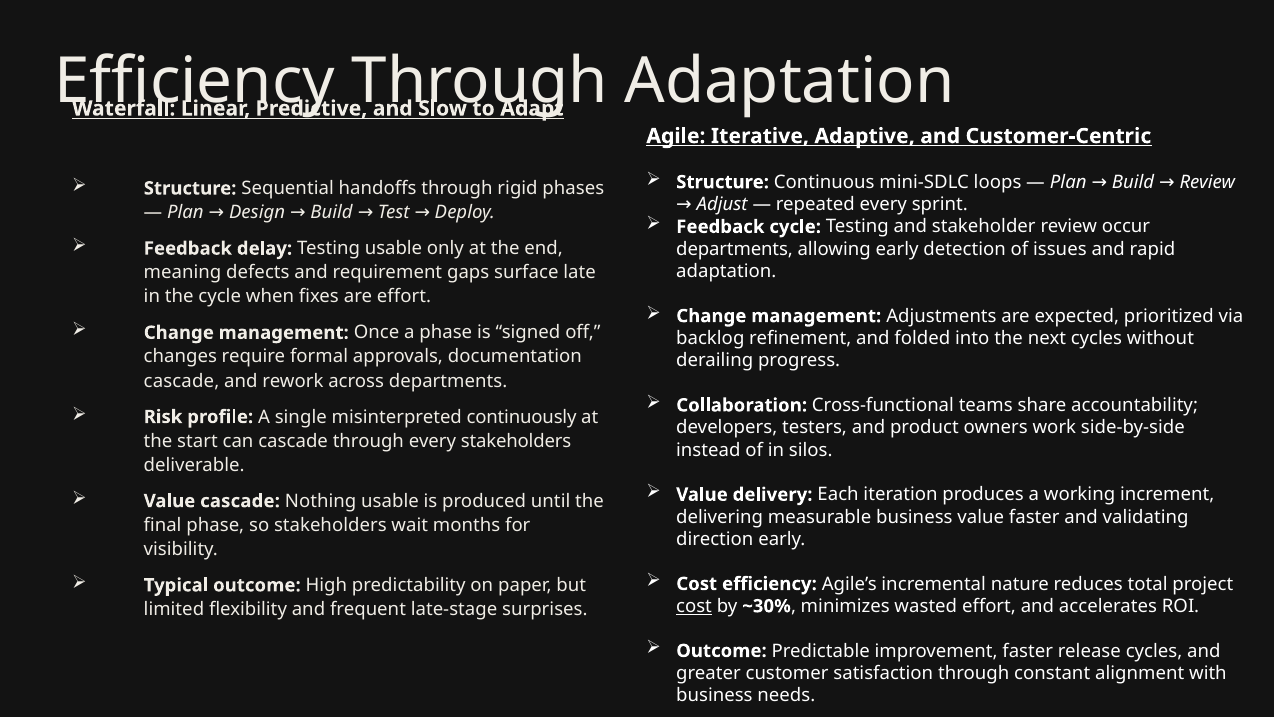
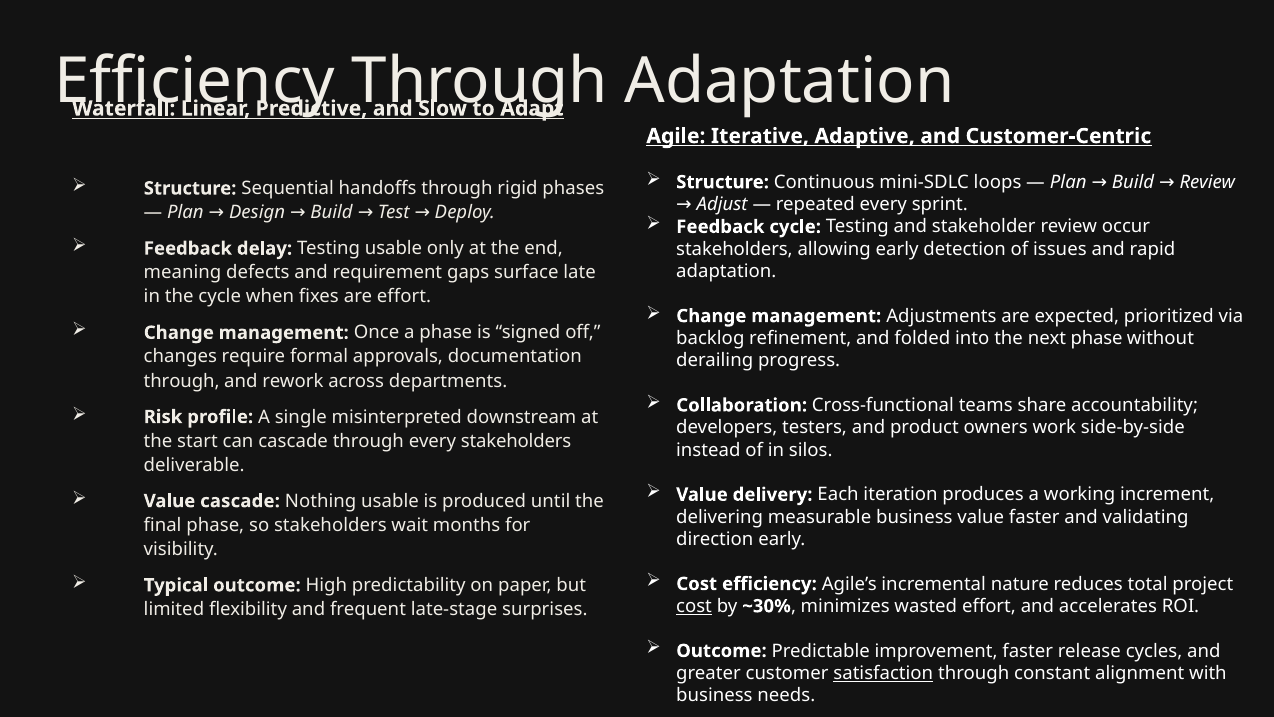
departments: departments -> stakeholders (734, 249)
next cycles: cycles -> phase (1097, 338)
cascade: cascade -> through (182, 381)
continuously: continuously -> downstream (522, 417)
satisfaction underline: none -> present (883, 673)
